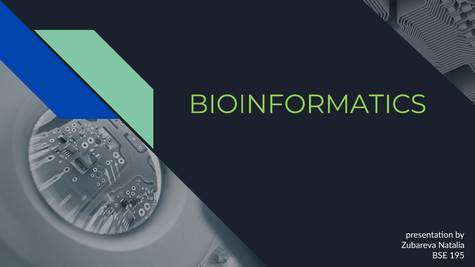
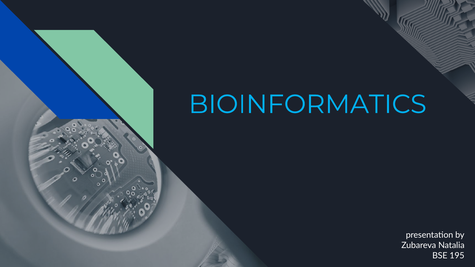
BIOINFORMATICS colour: light green -> light blue (308, 104)
